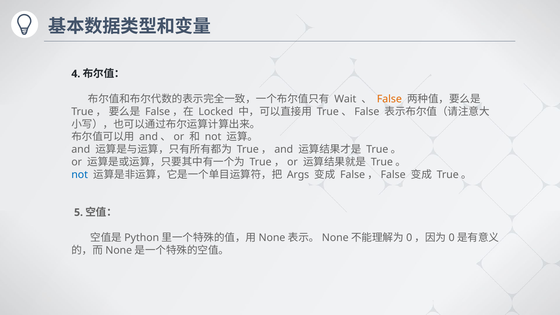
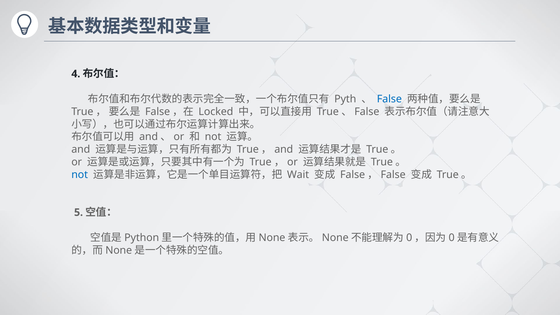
Wait: Wait -> Pyth (345, 99)
False colour: orange -> blue (389, 99)
Args: Args -> Wait (298, 175)
